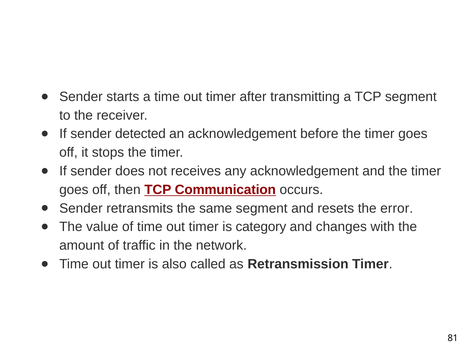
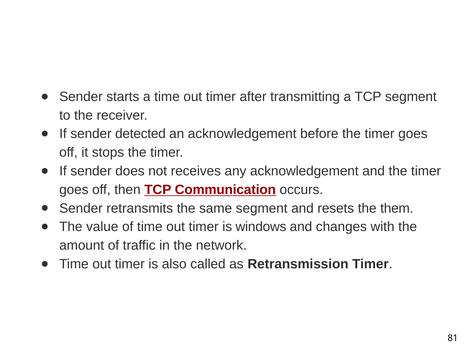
error: error -> them (397, 208)
category: category -> windows (261, 227)
